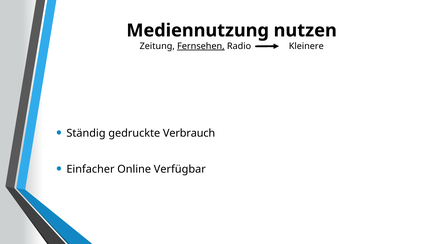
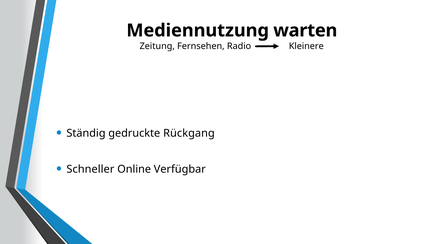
nutzen: nutzen -> warten (305, 31)
Fernsehen underline: present -> none (201, 46)
Verbrauch: Verbrauch -> Rückgang (189, 134)
Einfacher: Einfacher -> Schneller (90, 170)
